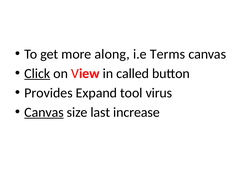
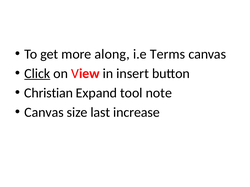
called: called -> insert (133, 74)
Provides: Provides -> Christian (49, 93)
virus: virus -> note (159, 93)
Canvas underline: present -> none (44, 113)
